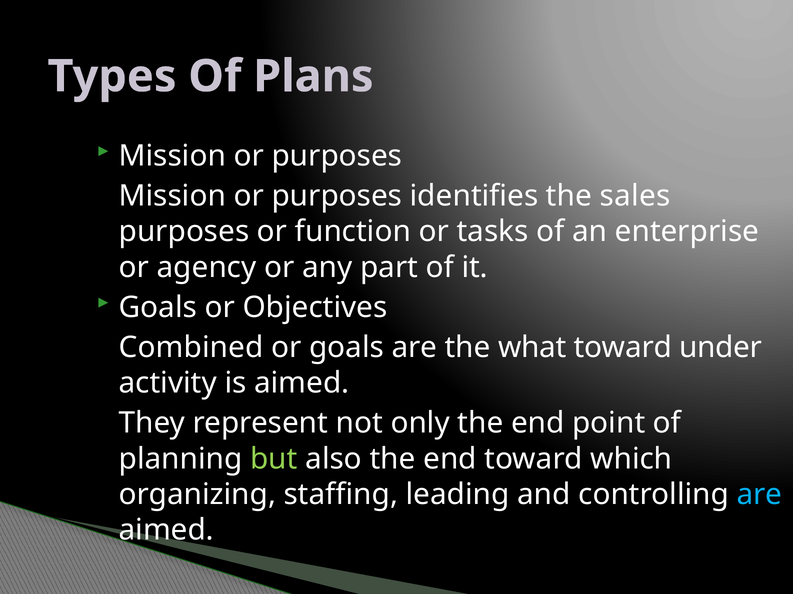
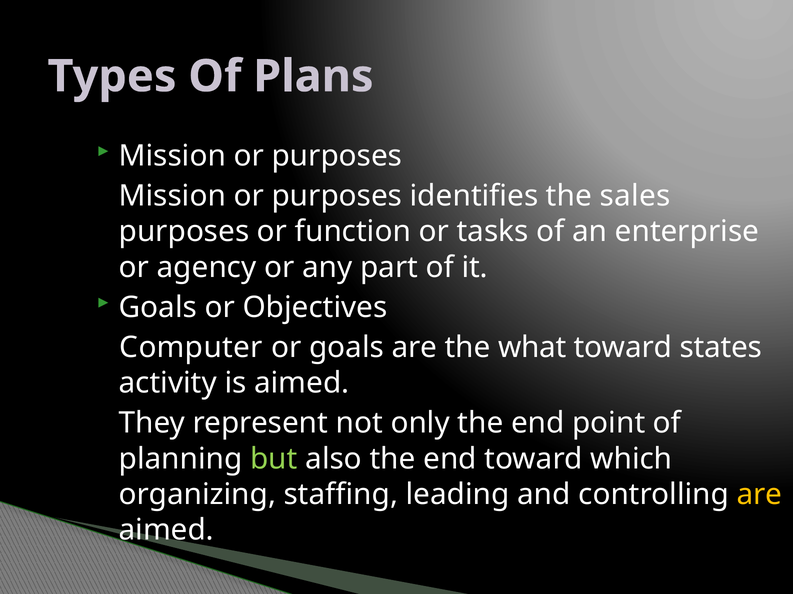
Combined: Combined -> Computer (191, 348)
under: under -> states (721, 348)
are colour: light blue -> yellow (759, 495)
